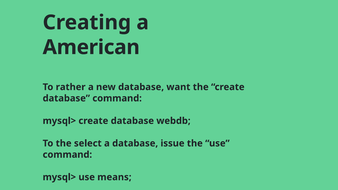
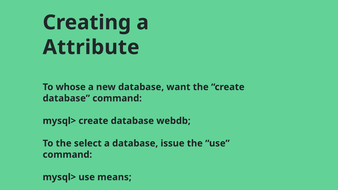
American: American -> Attribute (91, 47)
rather: rather -> whose (71, 87)
